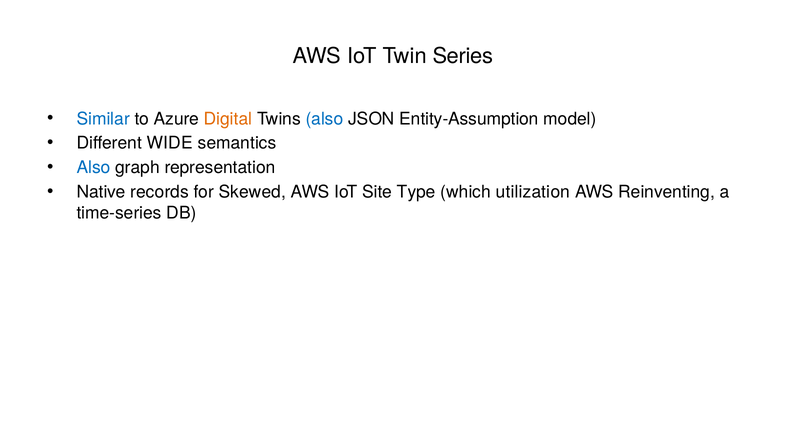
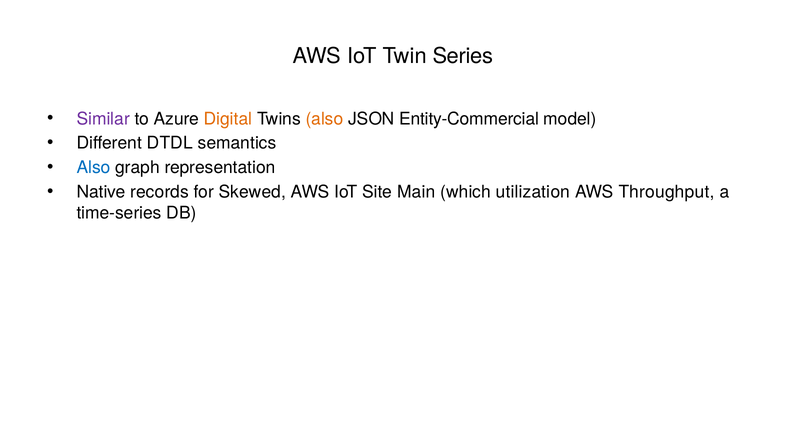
Similar colour: blue -> purple (103, 119)
also colour: blue -> orange (325, 119)
Entity-Assumption: Entity-Assumption -> Entity-Commercial (469, 119)
WIDE: WIDE -> DTDL (170, 143)
Type: Type -> Main (416, 192)
Reinventing: Reinventing -> Throughput (667, 192)
